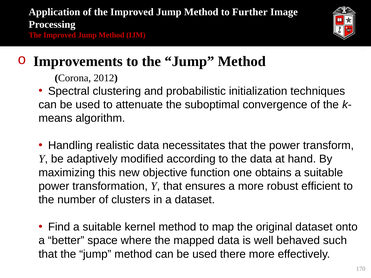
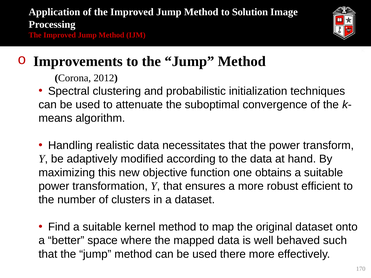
Further: Further -> Solution (250, 12)
